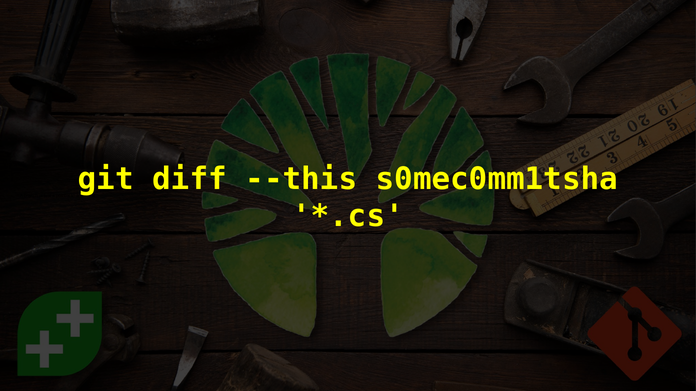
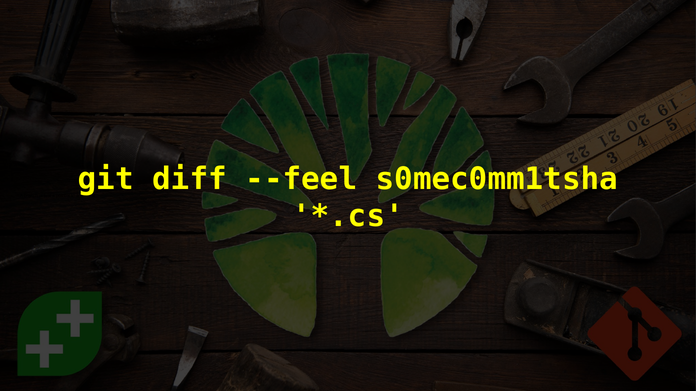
--this: --this -> --feel (301, 179)
